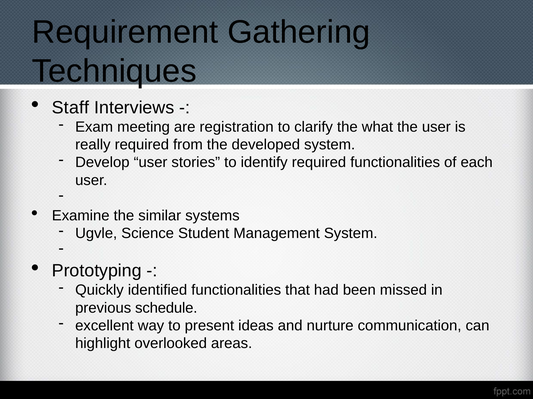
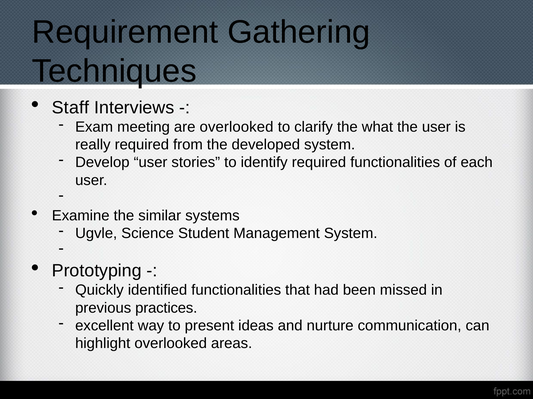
are registration: registration -> overlooked (237, 127)
schedule: schedule -> practices (166, 308)
